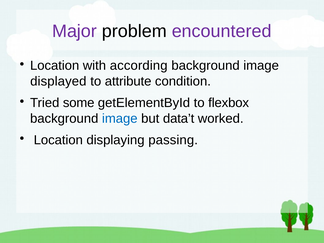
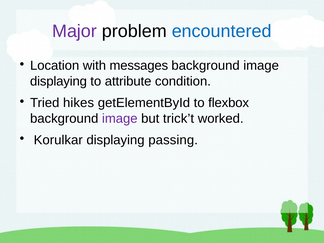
encountered colour: purple -> blue (222, 31)
according: according -> messages (139, 66)
displayed: displayed -> displaying (58, 81)
some: some -> hikes (79, 103)
image colour: blue -> purple (120, 118)
data’t: data’t -> trick’t (179, 118)
Location: Location -> Korulkar (58, 140)
